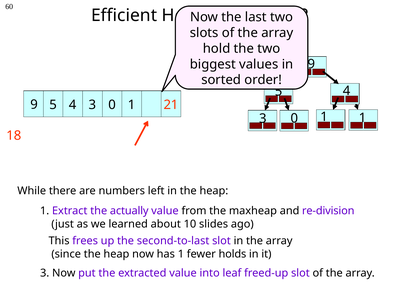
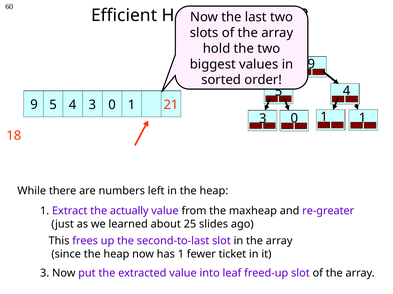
re-division: re-division -> re-greater (328, 211)
10: 10 -> 25 (190, 225)
holds: holds -> ticket (232, 255)
